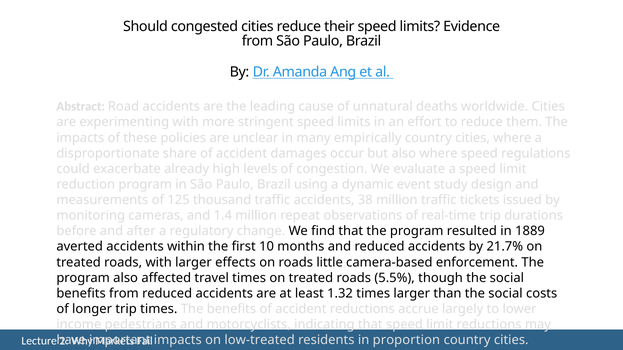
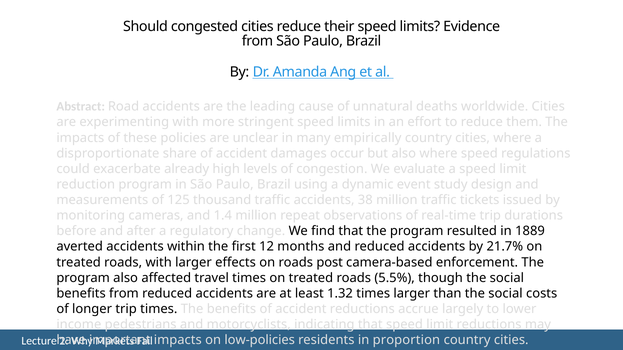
10: 10 -> 12 (267, 247)
little: little -> post (330, 263)
low-treated: low-treated -> low-policies (260, 340)
